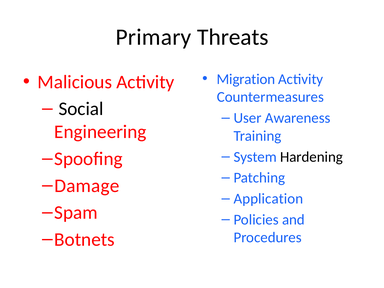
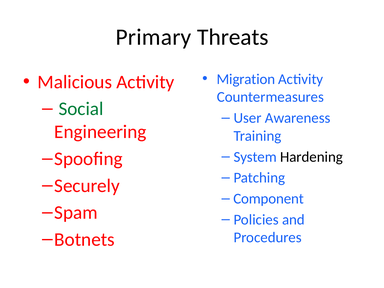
Social colour: black -> green (81, 109)
Damage: Damage -> Securely (87, 186)
Application: Application -> Component (269, 199)
